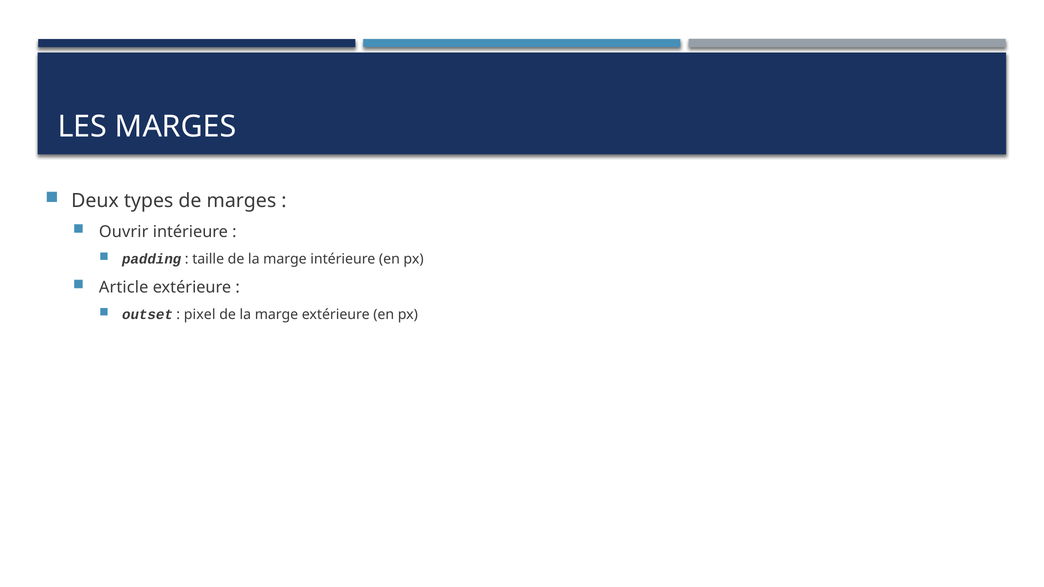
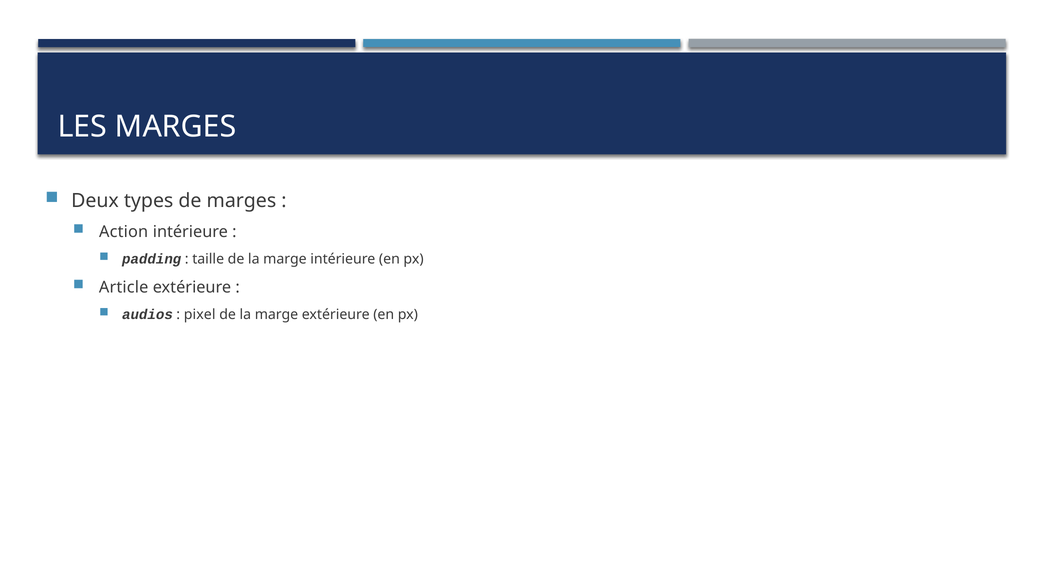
Ouvrir: Ouvrir -> Action (124, 232)
outset: outset -> audios (147, 315)
